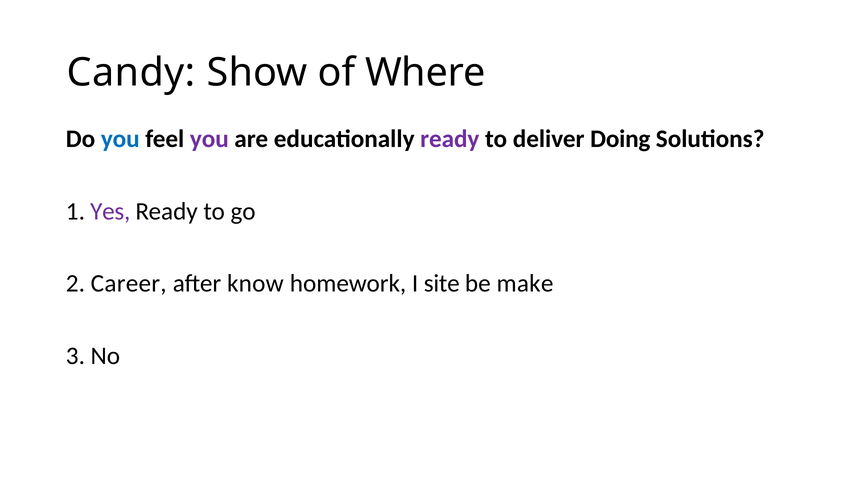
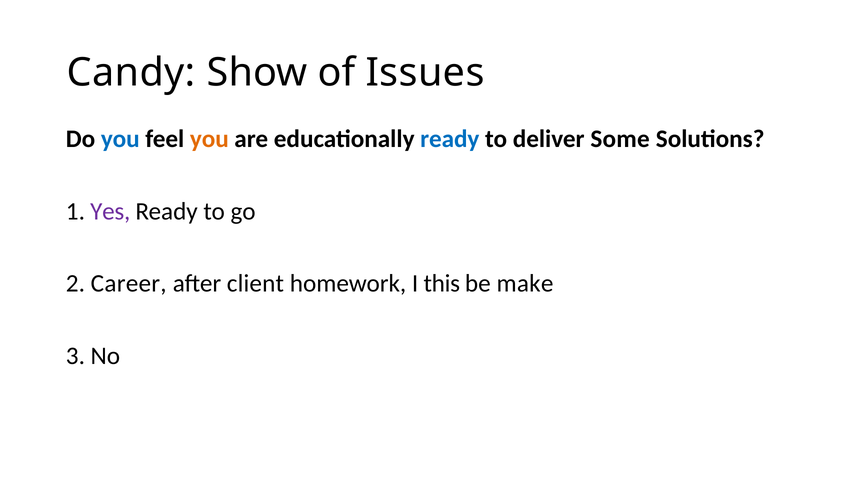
Where: Where -> Issues (425, 73)
you colour: purple -> orange (209, 139)
ready colour: purple -> blue (450, 139)
Doing: Doing -> Some (620, 139)
know: know -> client (255, 284)
site: site -> this (442, 284)
